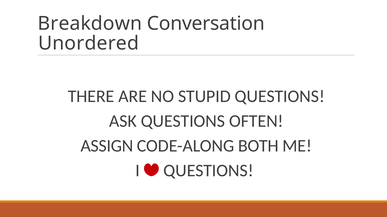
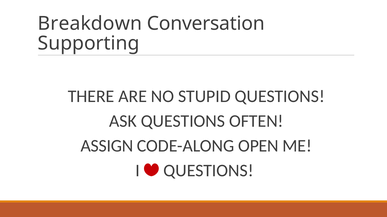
Unordered: Unordered -> Supporting (89, 43)
BOTH: BOTH -> OPEN (258, 146)
